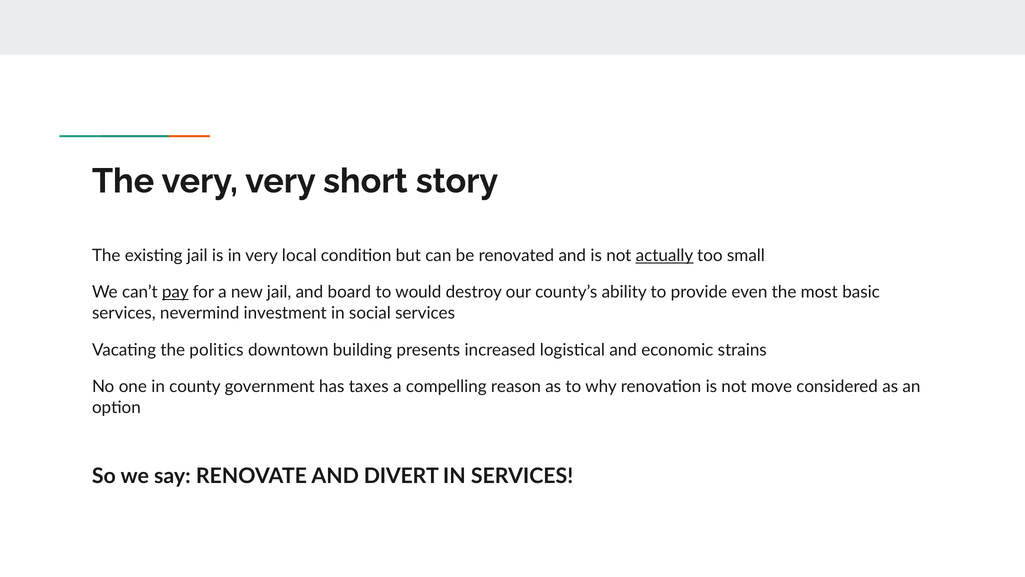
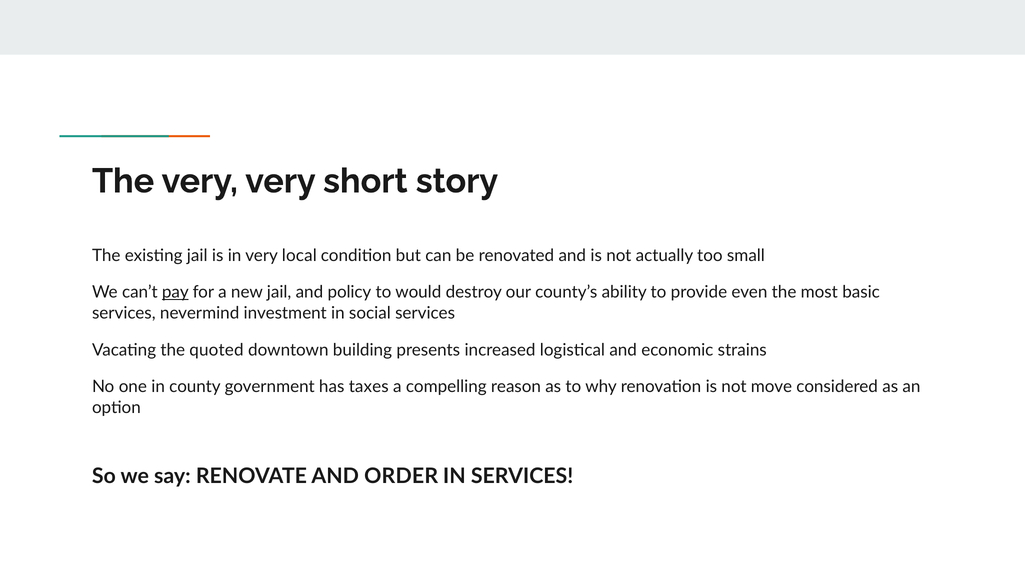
actually underline: present -> none (665, 255)
board: board -> policy (349, 292)
politics: politics -> quoted (216, 350)
DIVERT: DIVERT -> ORDER (401, 476)
